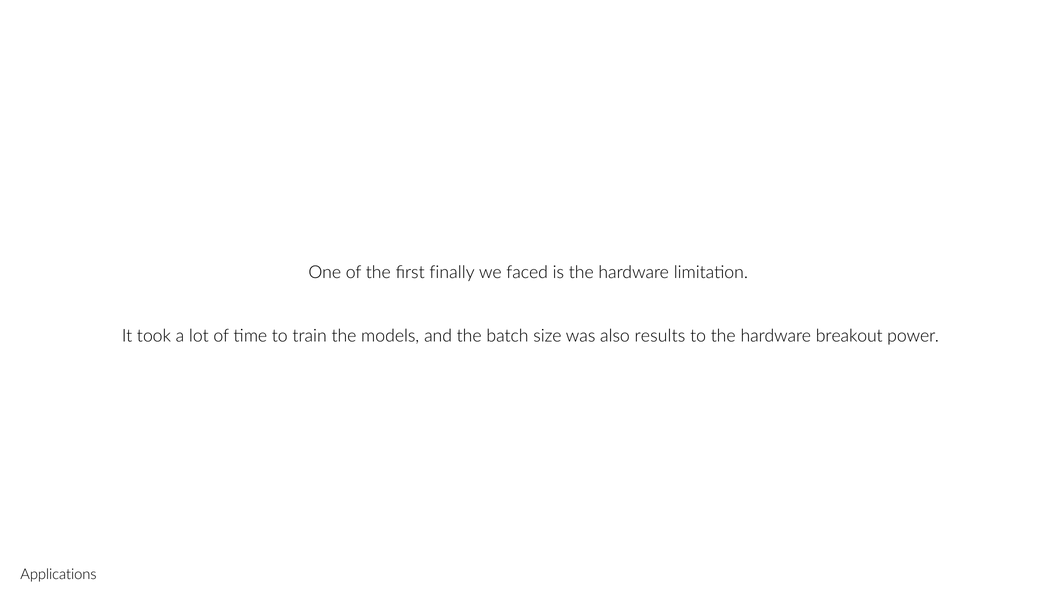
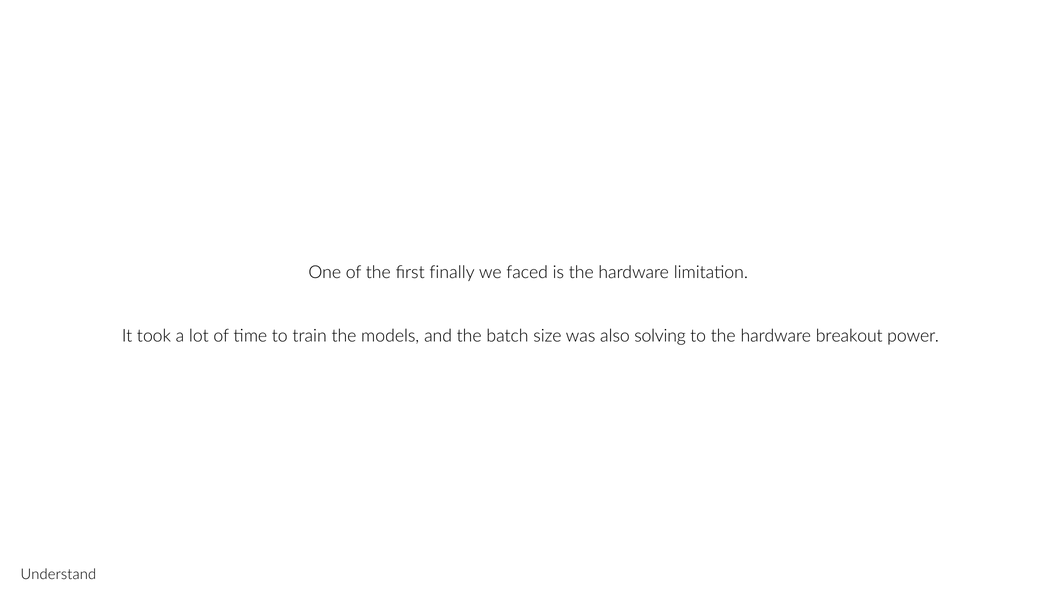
results: results -> solving (660, 336)
Applications: Applications -> Understand (58, 575)
